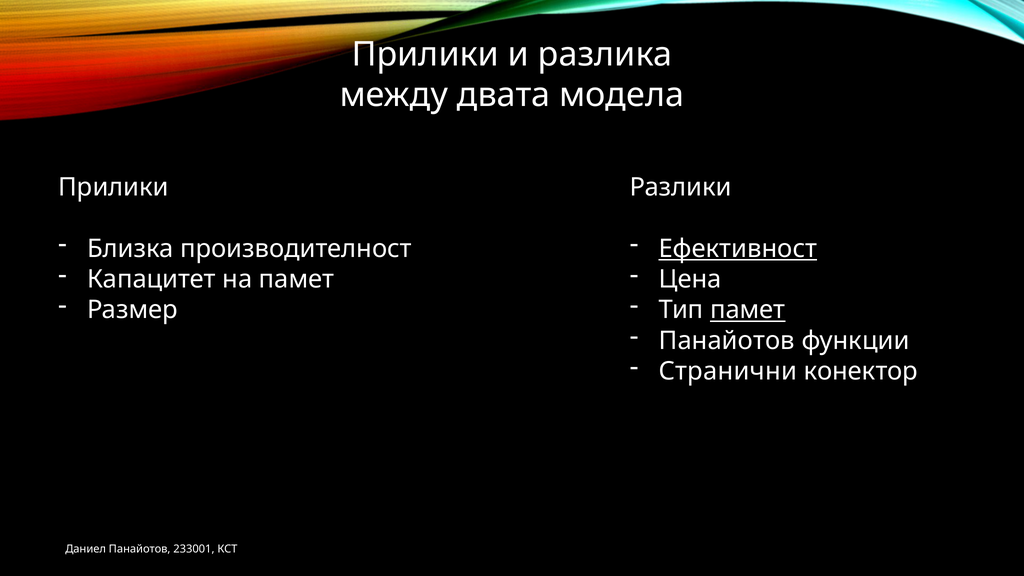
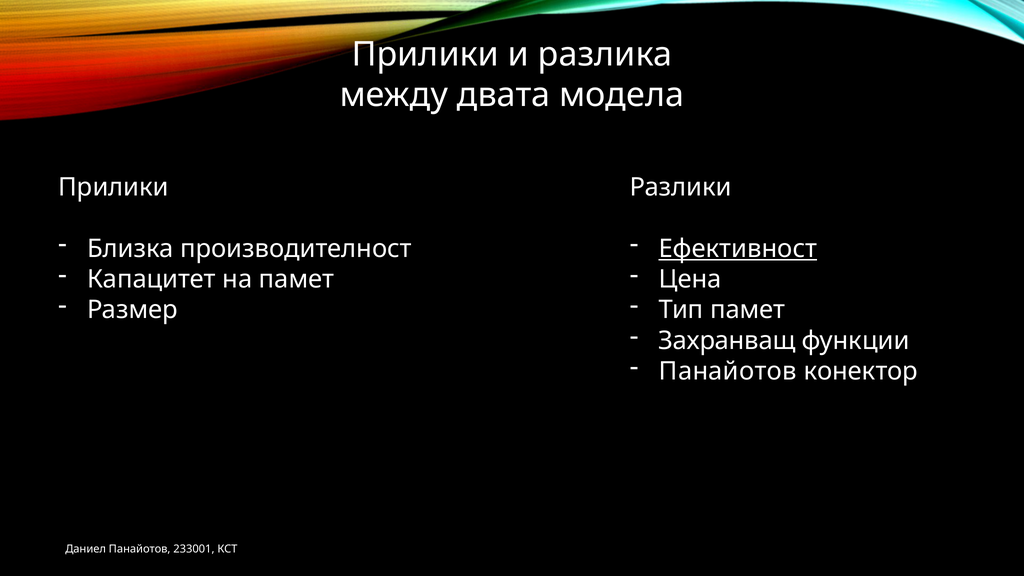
памет underline: present -> none (748, 310)
Панайотов: Панайотов -> Захранващ (727, 341)
Странични: Странични -> Панайотов (728, 371)
